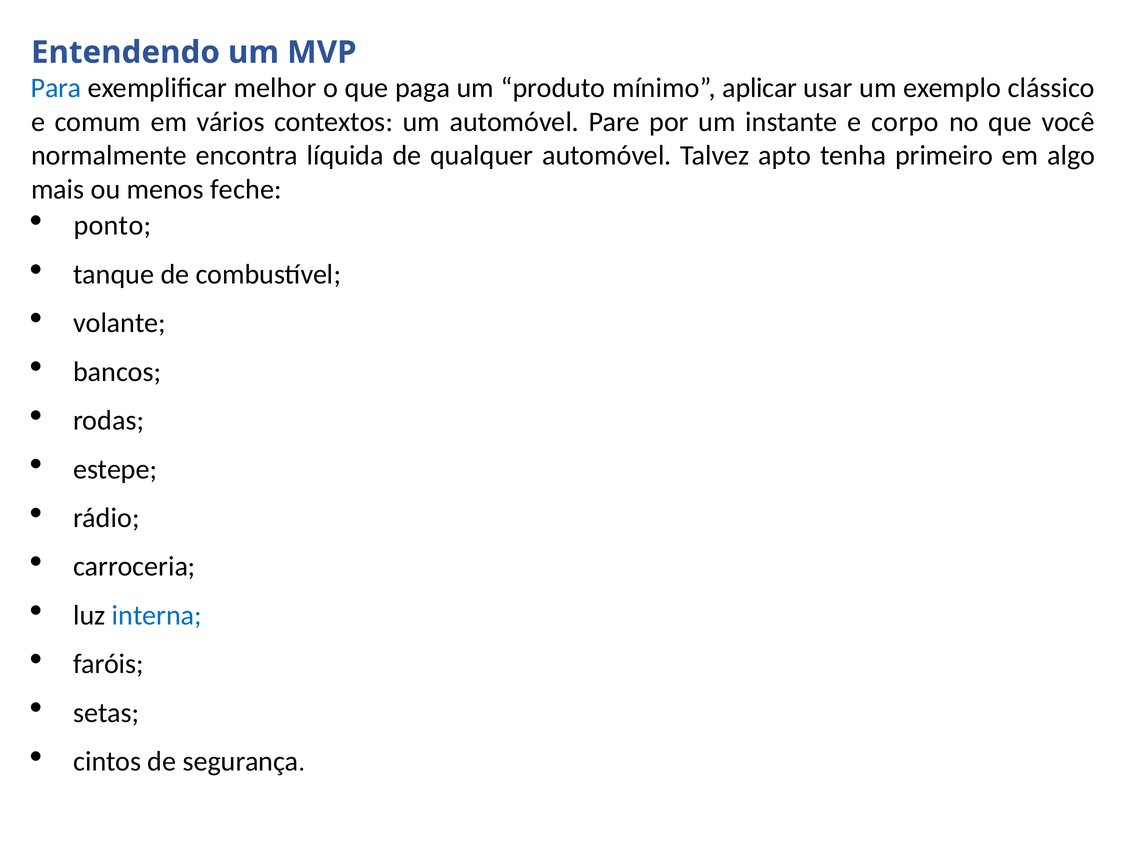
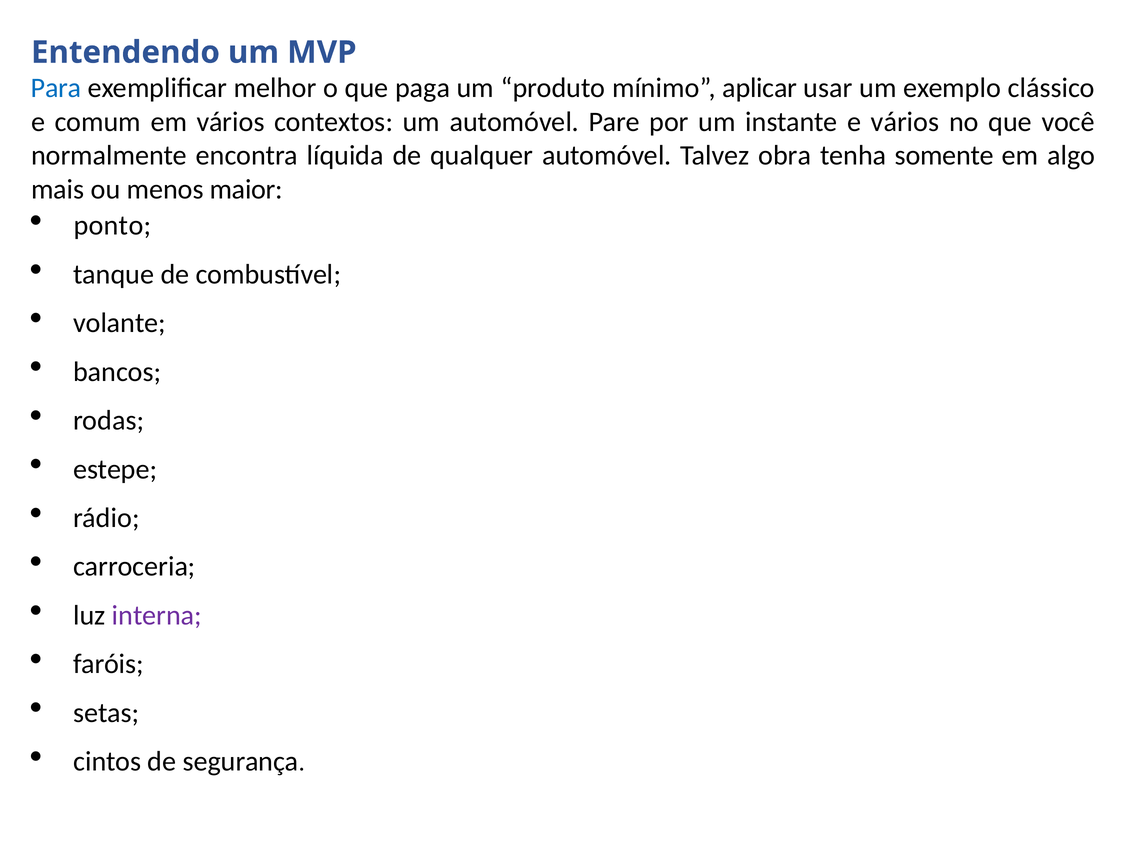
e corpo: corpo -> vários (905, 122)
apto: apto -> obra (785, 155)
primeiro: primeiro -> somente (944, 155)
feche: feche -> maior (246, 189)
interna colour: blue -> purple (157, 615)
